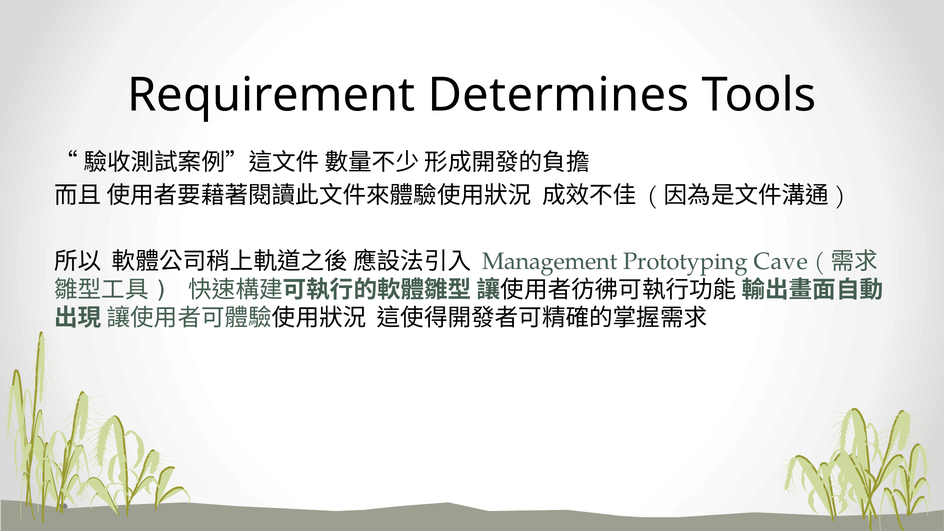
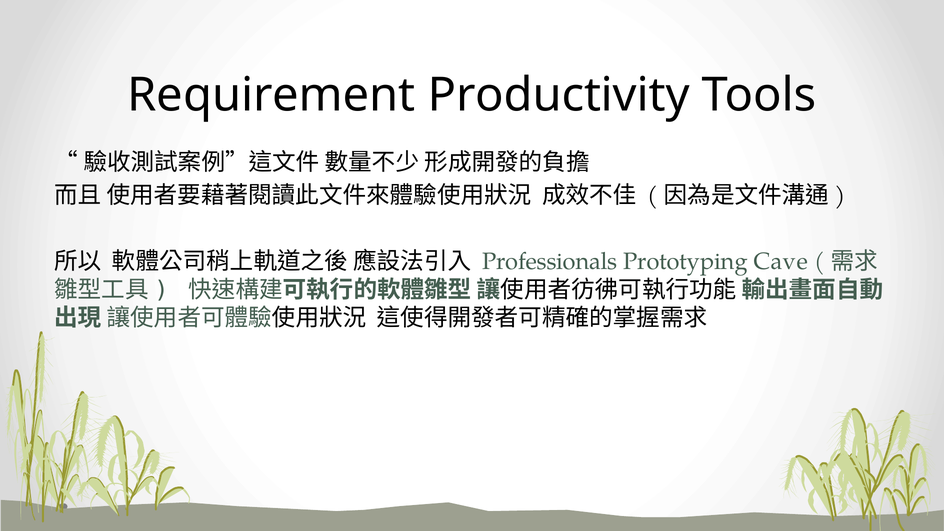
Determines: Determines -> Productivity (559, 95)
Management: Management -> Professionals (550, 261)
